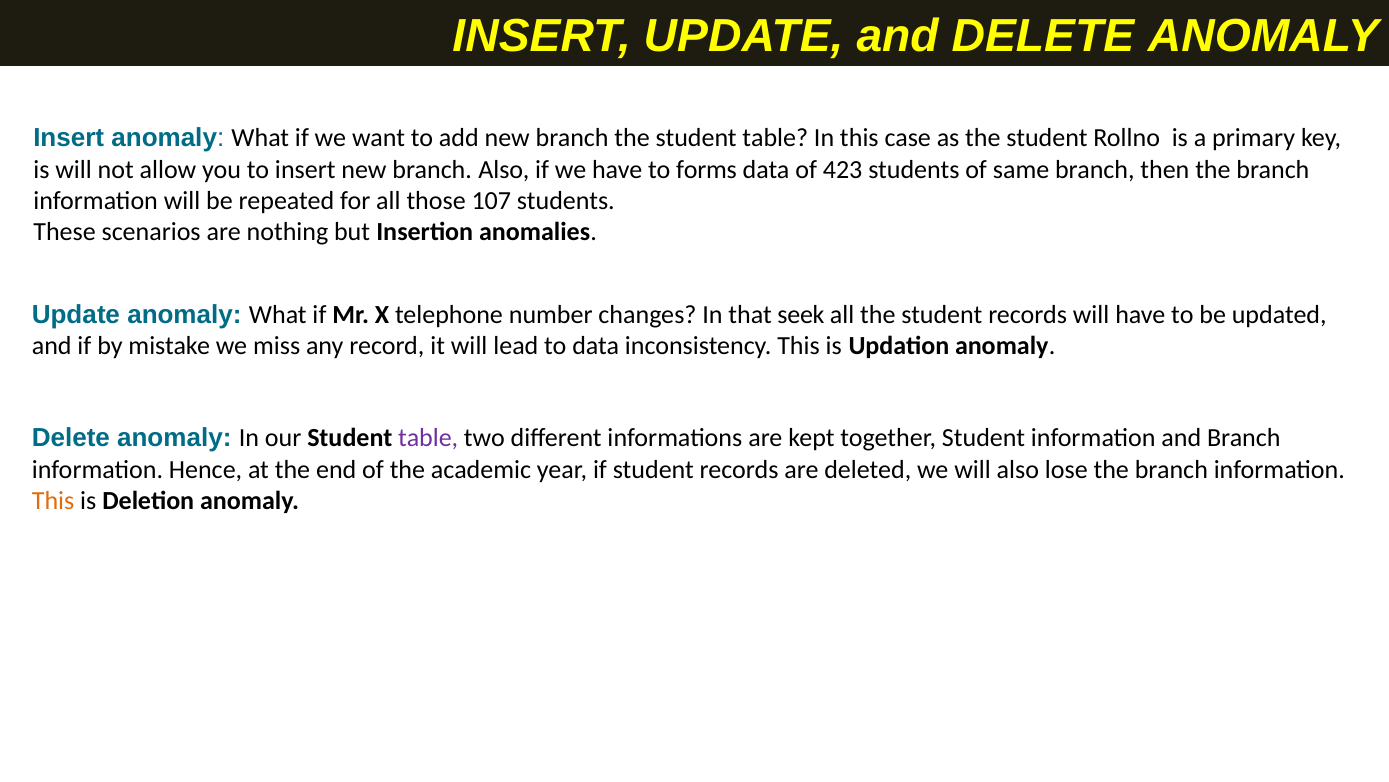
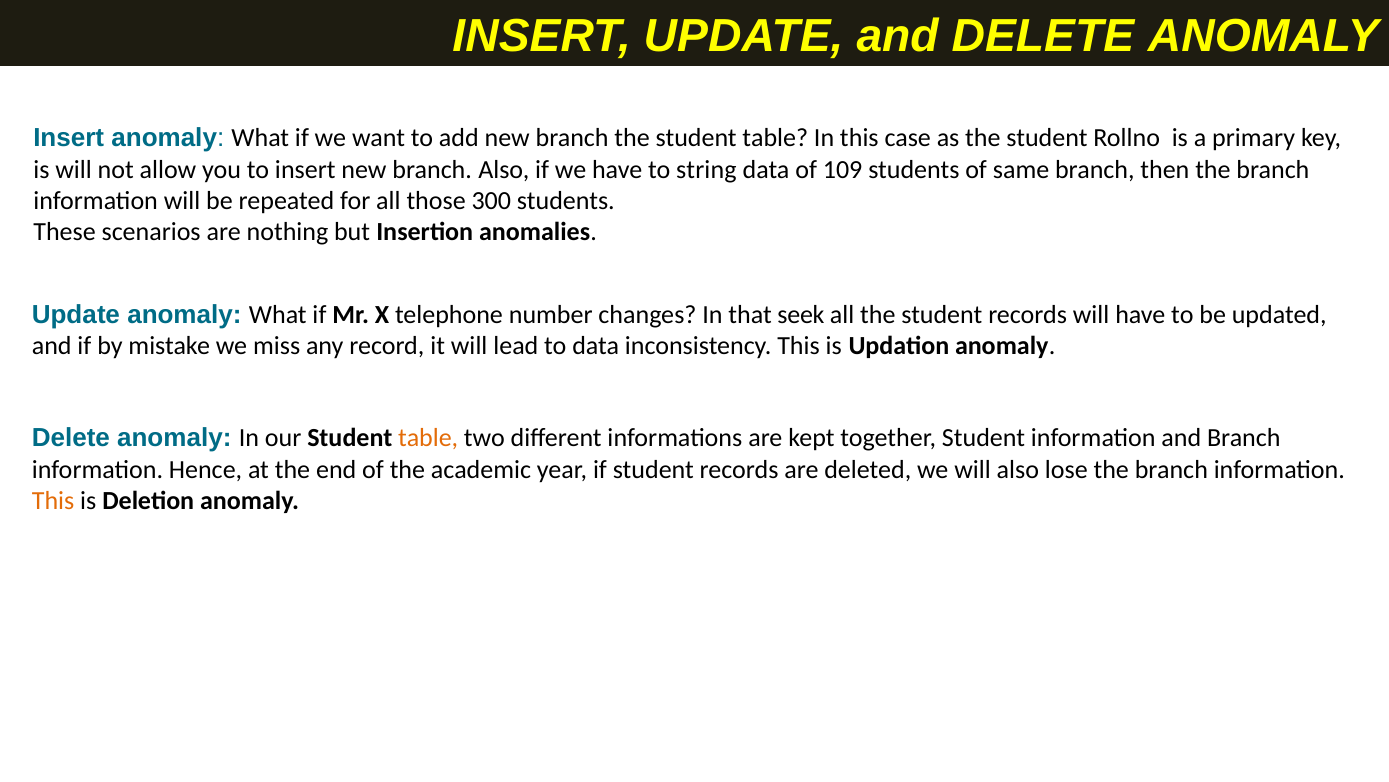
forms: forms -> string (706, 170)
423: 423 -> 109 (843, 170)
107: 107 -> 300 (491, 201)
table colour: purple -> orange (428, 438)
